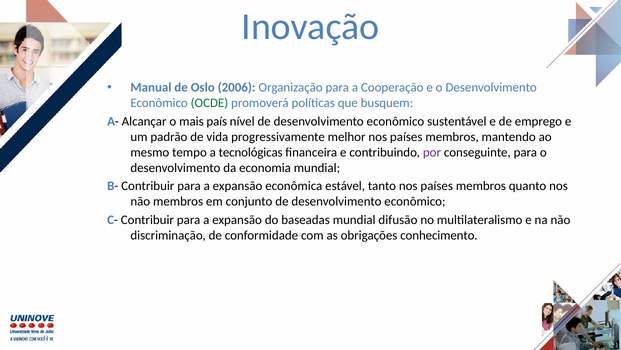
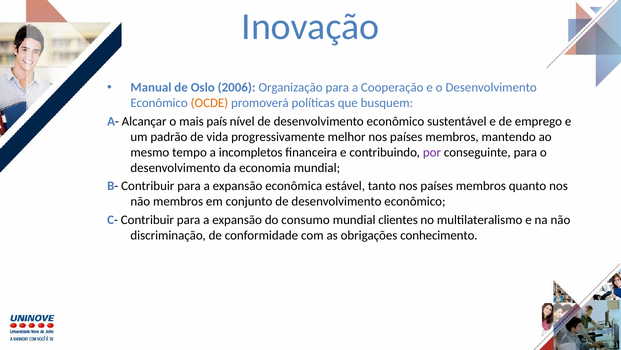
OCDE colour: green -> orange (209, 103)
tecnológicas: tecnológicas -> incompletos (251, 152)
baseadas: baseadas -> consumo (306, 219)
difusão: difusão -> clientes (398, 219)
